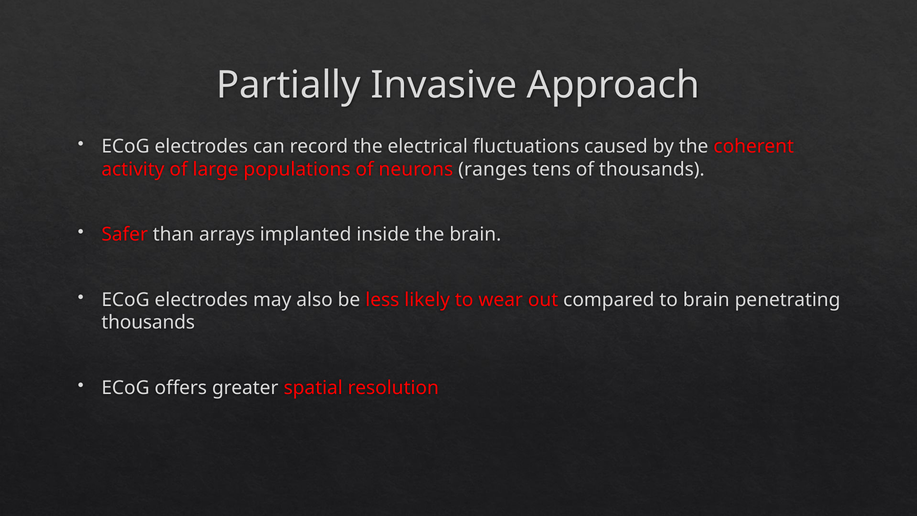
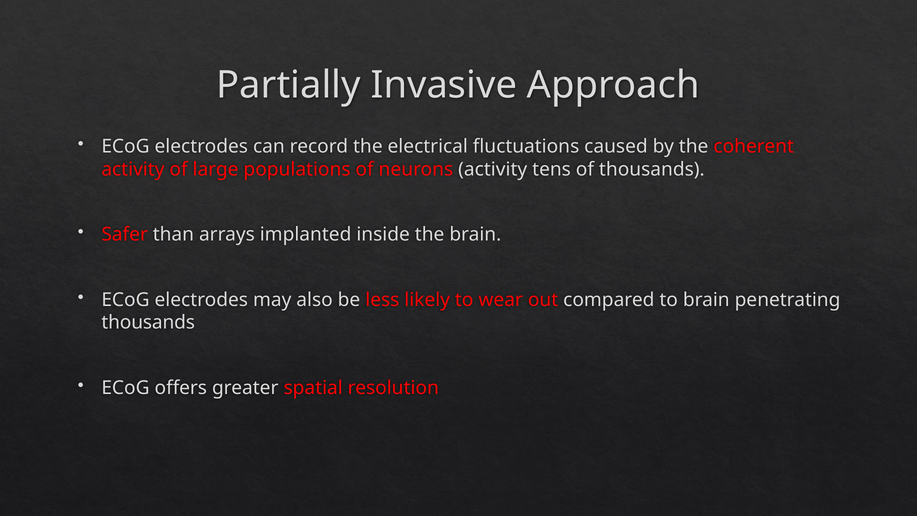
neurons ranges: ranges -> activity (493, 170)
